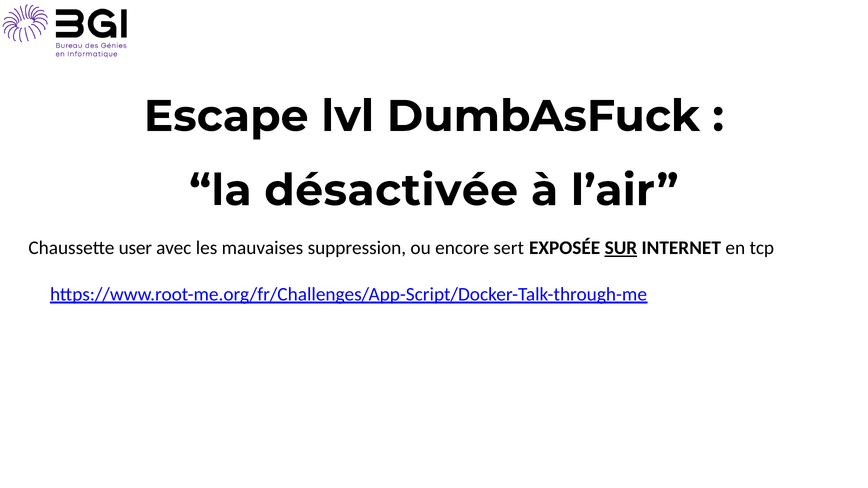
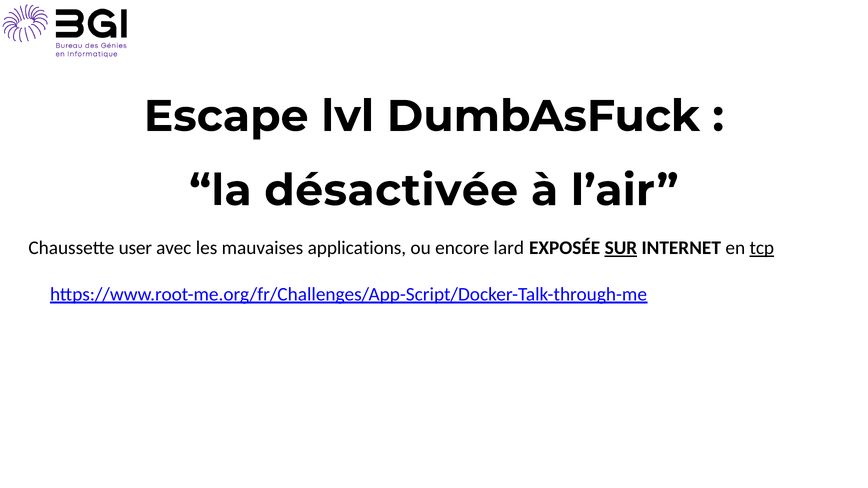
suppression: suppression -> applications (357, 248)
sert: sert -> lard (509, 248)
tcp underline: none -> present (762, 248)
